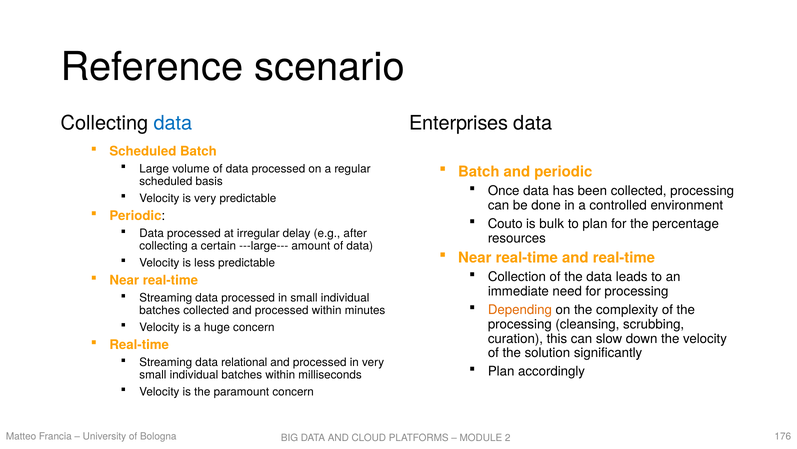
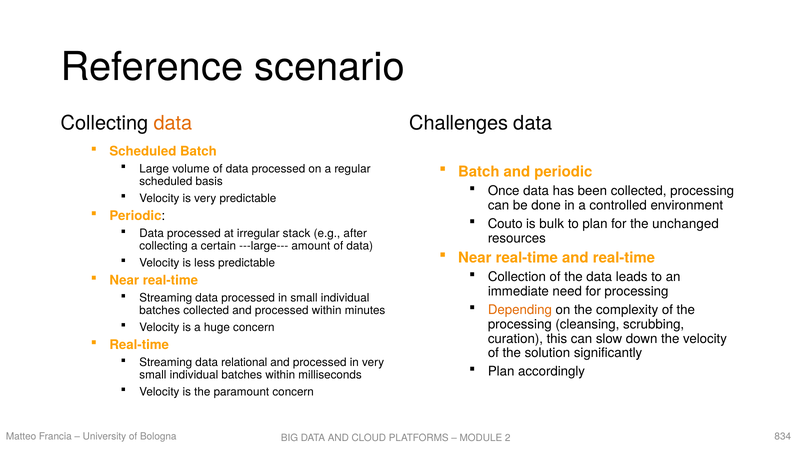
data colour: blue -> orange (173, 123)
Enterprises: Enterprises -> Challenges (459, 123)
percentage: percentage -> unchanged (686, 224)
delay: delay -> stack (297, 233)
176: 176 -> 834 (783, 436)
